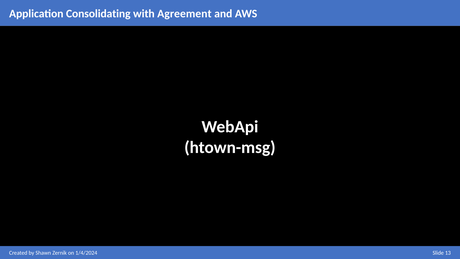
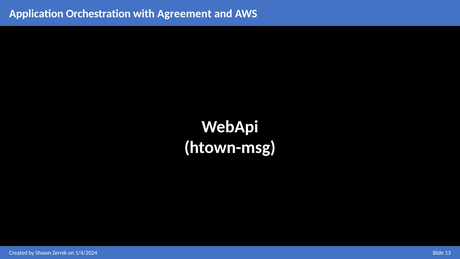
Consolidating: Consolidating -> Orchestration (98, 14)
